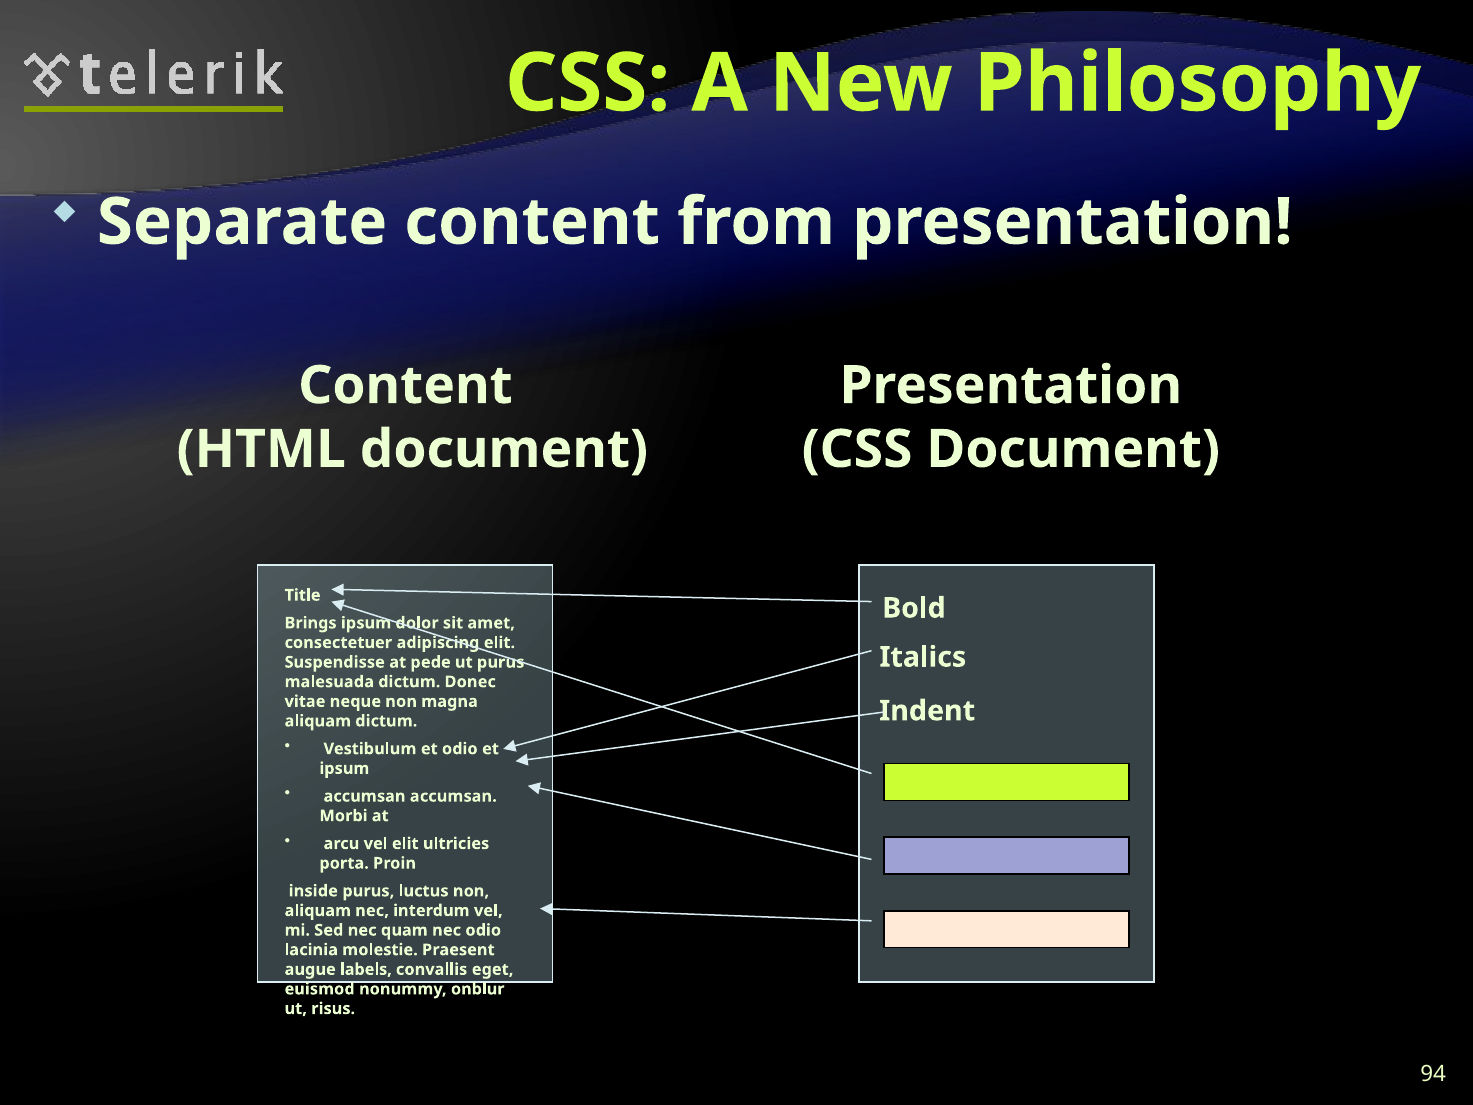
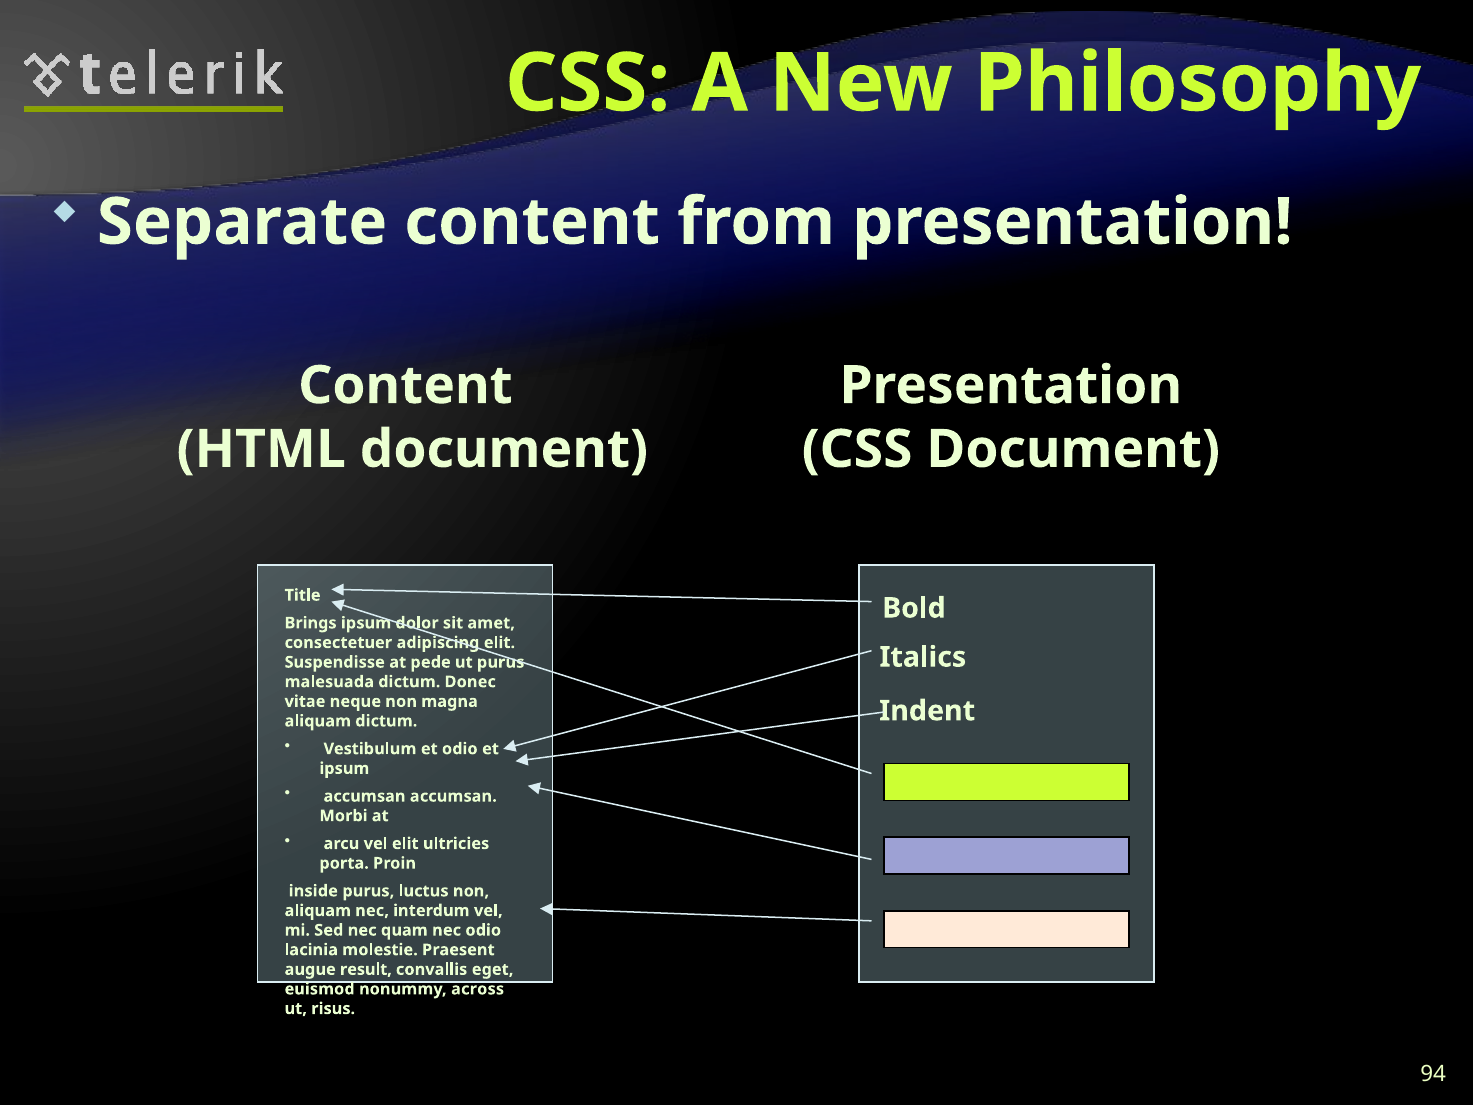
labels: labels -> result (366, 969)
onblur: onblur -> across (478, 989)
